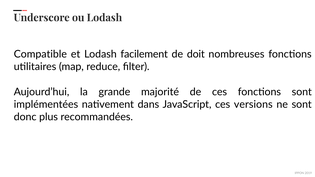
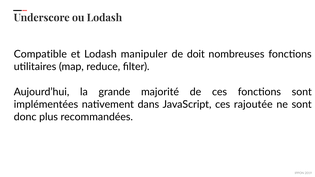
facilement: facilement -> manipuler (144, 54)
versions: versions -> rajoutée (253, 105)
